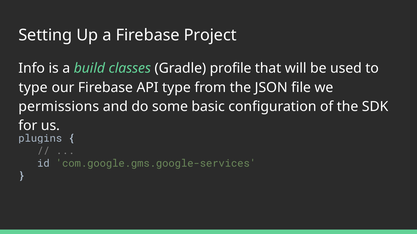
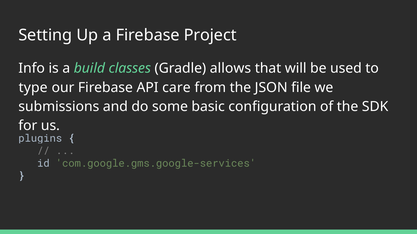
profile: profile -> allows (230, 69)
API type: type -> care (176, 88)
permissions: permissions -> submissions (59, 107)
